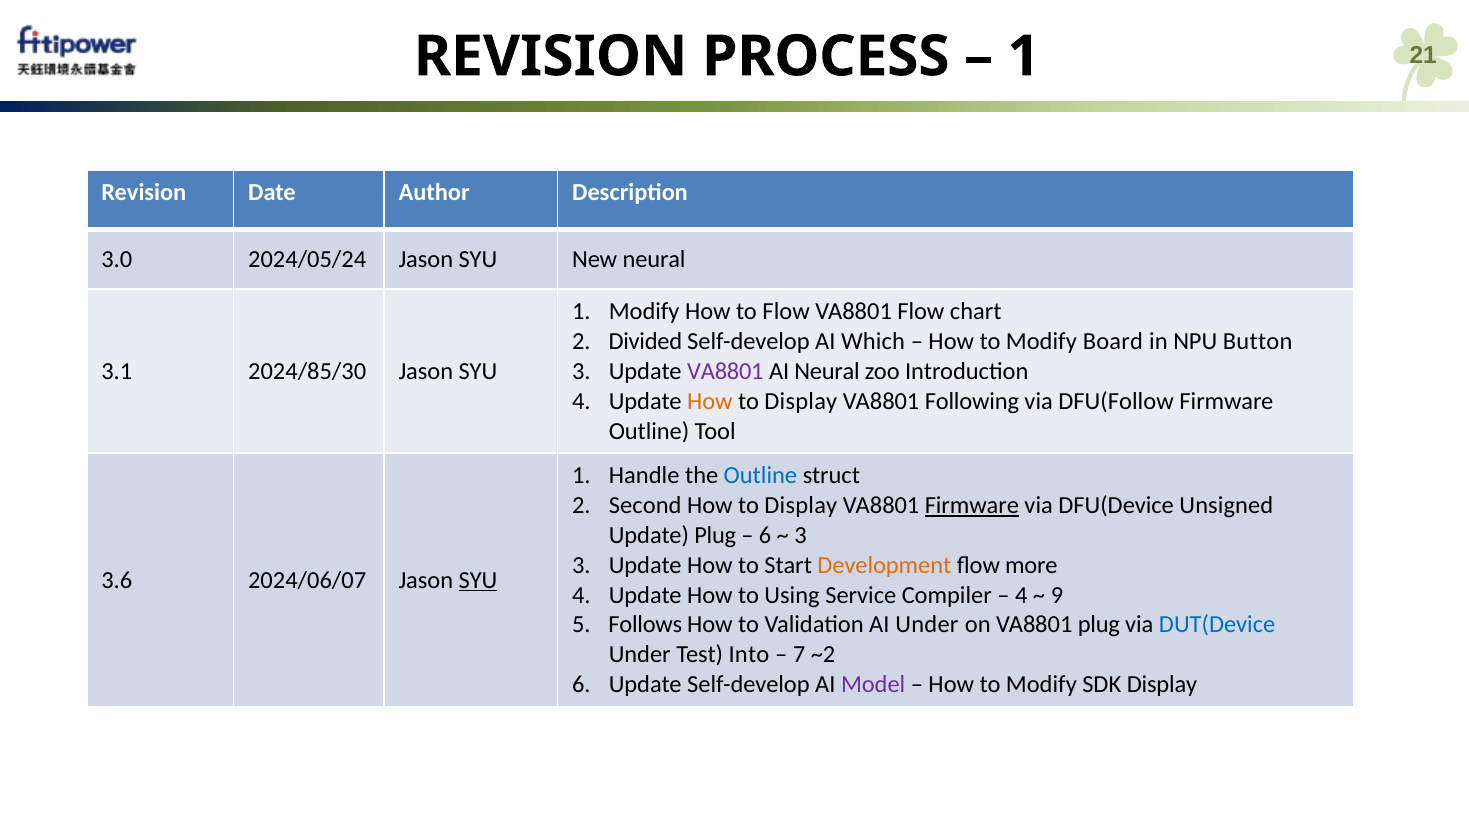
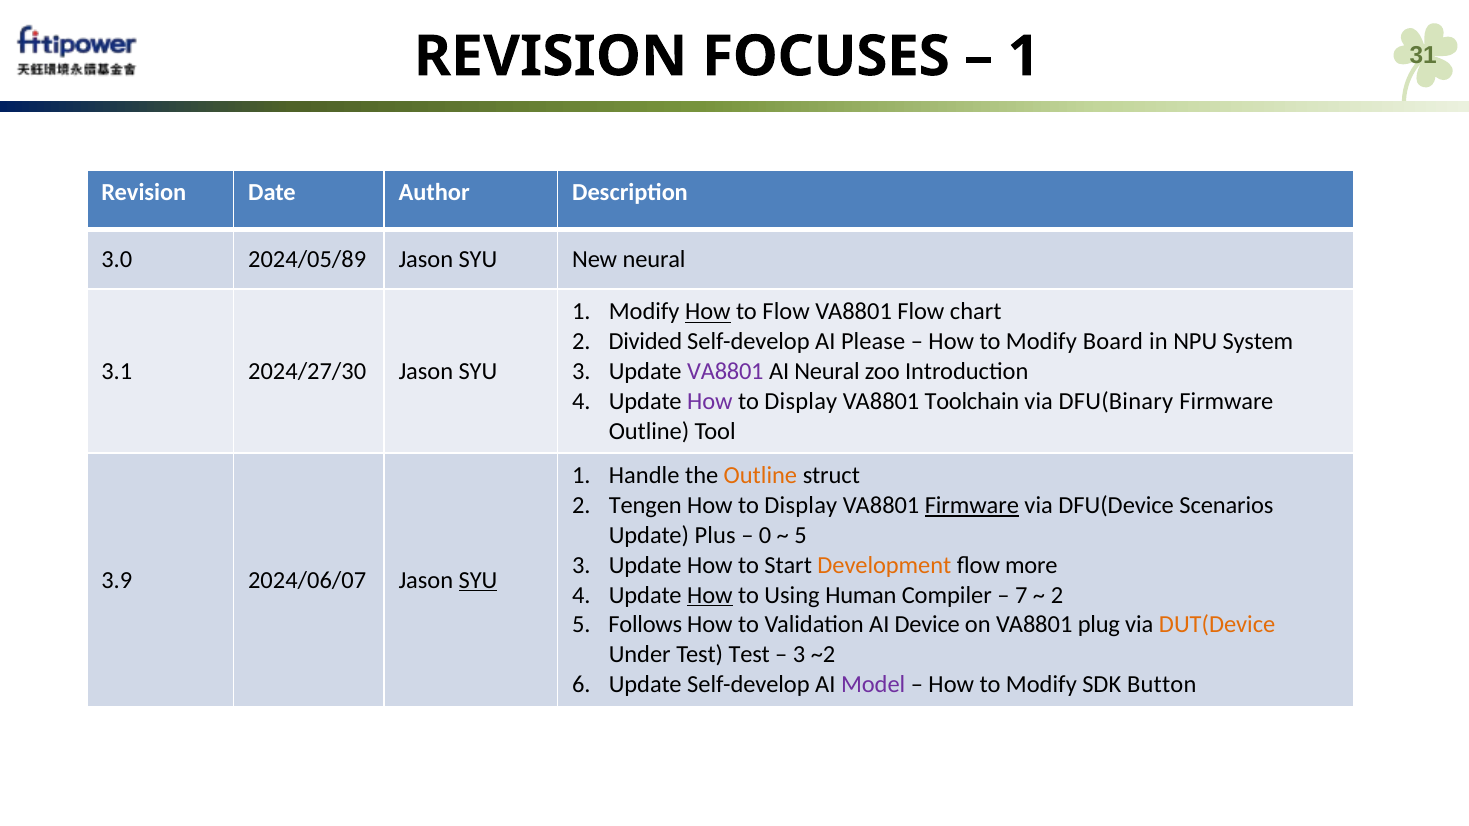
PROCESS: PROCESS -> FOCUSES (826, 57)
21: 21 -> 31 (1423, 55)
2024/05/24: 2024/05/24 -> 2024/05/89 (307, 260)
How underline: none -> present (708, 312)
Which: Which -> Please (873, 342)
Button: Button -> System (1258, 342)
2024/85/30: 2024/85/30 -> 2024/27/30 (307, 372)
How colour: orange -> purple (710, 401)
Following: Following -> Toolchain (972, 401)
DFU(Follow: DFU(Follow -> DFU(Binary (1116, 401)
Outline colour: blue -> orange (760, 476)
Second: Second -> Tengen (645, 506)
Unsigned: Unsigned -> Scenarios (1226, 506)
Update Plug: Plug -> Plus (715, 536)
6: 6 -> 0 (765, 536)
3: 3 -> 5 (801, 536)
3.6: 3.6 -> 3.9 (117, 580)
How underline: none -> present (710, 595)
Service: Service -> Human (861, 595)
4: 4 -> 7 (1021, 595)
9: 9 -> 2 (1057, 595)
AI Under: Under -> Device (927, 625)
DUT(Device colour: blue -> orange (1217, 625)
Test Into: Into -> Test (749, 655)
7: 7 -> 3 (799, 655)
SDK Display: Display -> Button (1162, 685)
